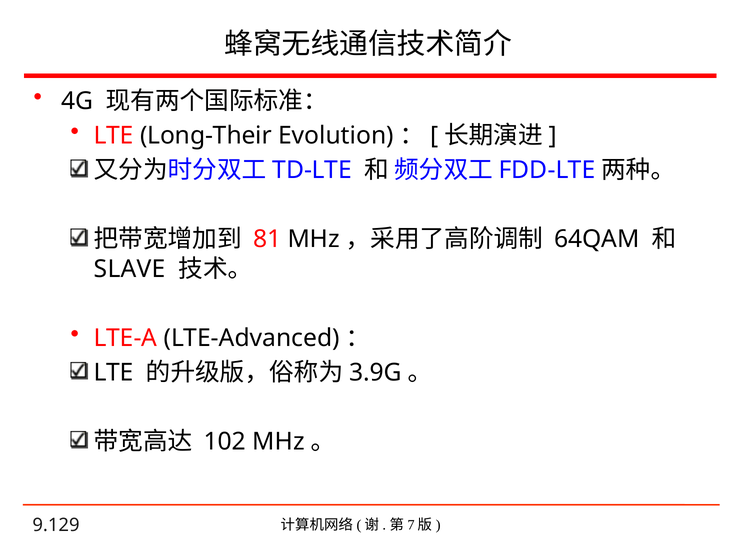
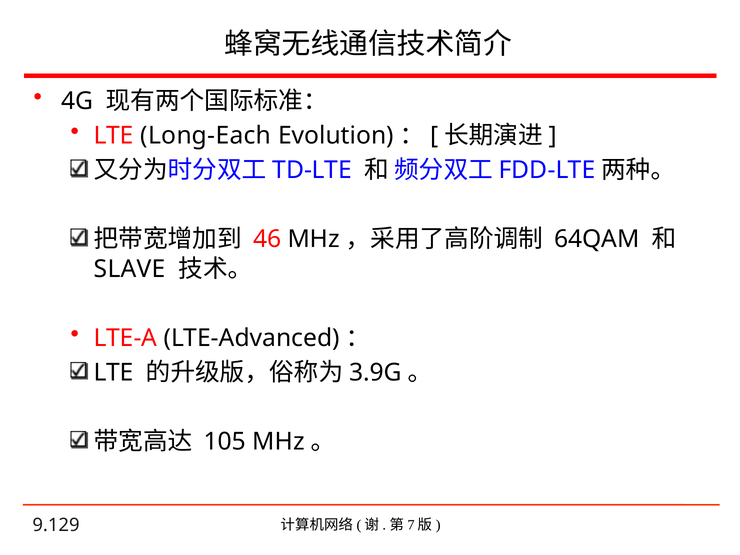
Long-Their: Long-Their -> Long-Each (206, 136)
81: 81 -> 46 (267, 239)
102: 102 -> 105 (225, 441)
